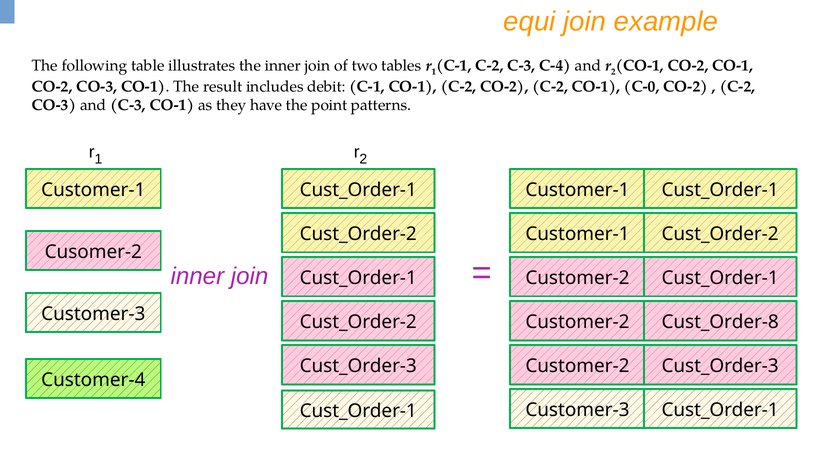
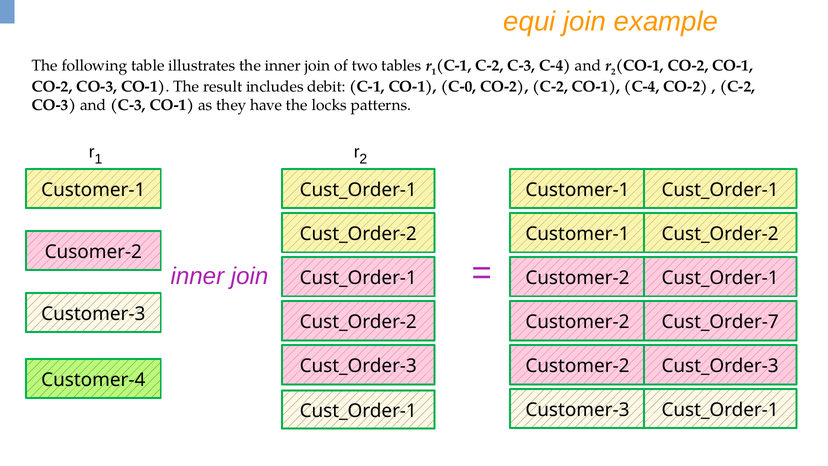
CO-1 C-2: C-2 -> C-0 (459, 87)
CO-1 C-0: C-0 -> C-4 (642, 87)
point: point -> locks (329, 105)
Cust_Order-8: Cust_Order-8 -> Cust_Order-7 (720, 322)
